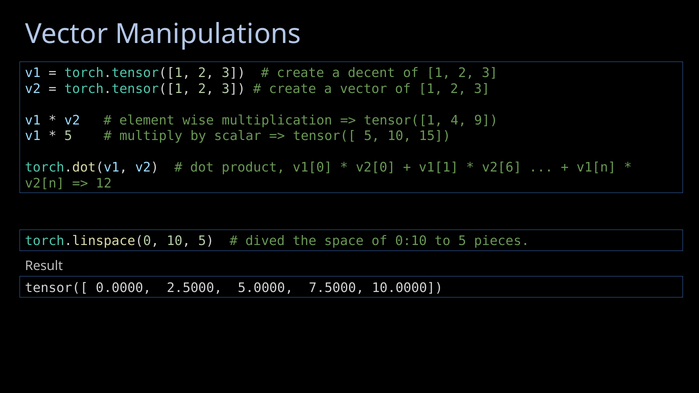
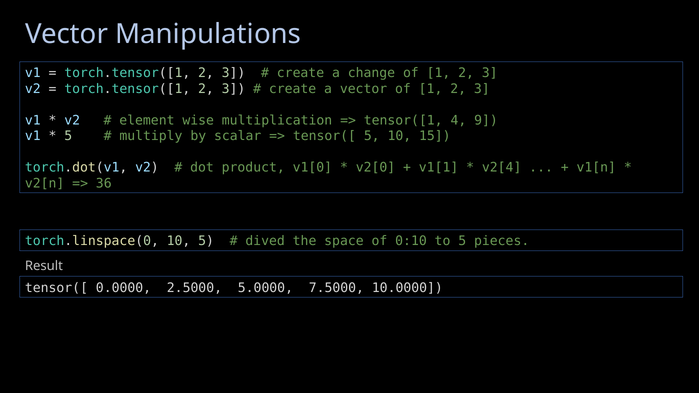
decent: decent -> change (371, 73)
v2[6: v2[6 -> v2[4 (502, 168)
12: 12 -> 36 (104, 183)
